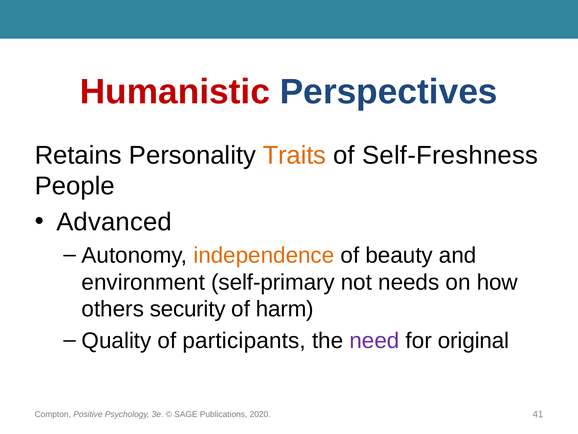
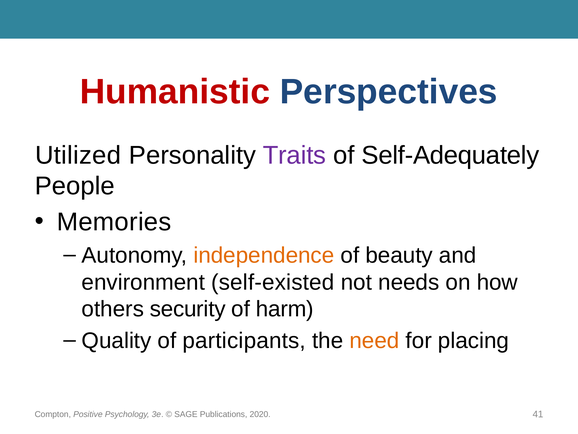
Retains: Retains -> Utilized (78, 155)
Traits colour: orange -> purple (294, 155)
Self-Freshness: Self-Freshness -> Self-Adequately (450, 155)
Advanced: Advanced -> Memories (114, 222)
self-primary: self-primary -> self-existed (273, 282)
need colour: purple -> orange (374, 340)
original: original -> placing (474, 340)
